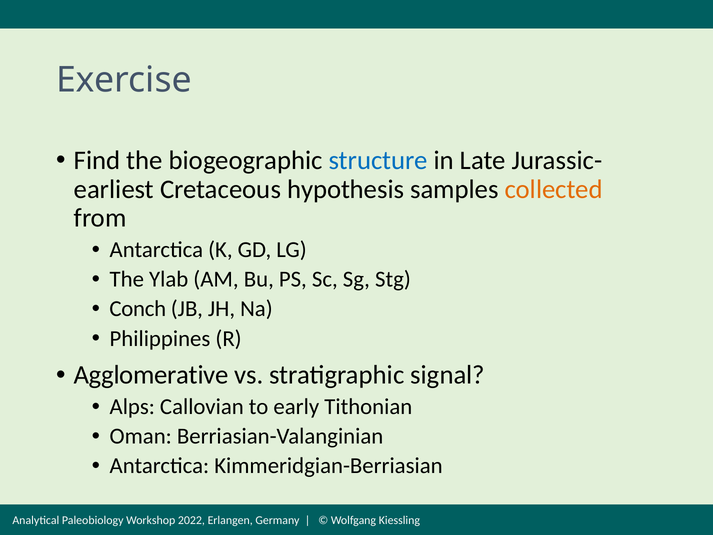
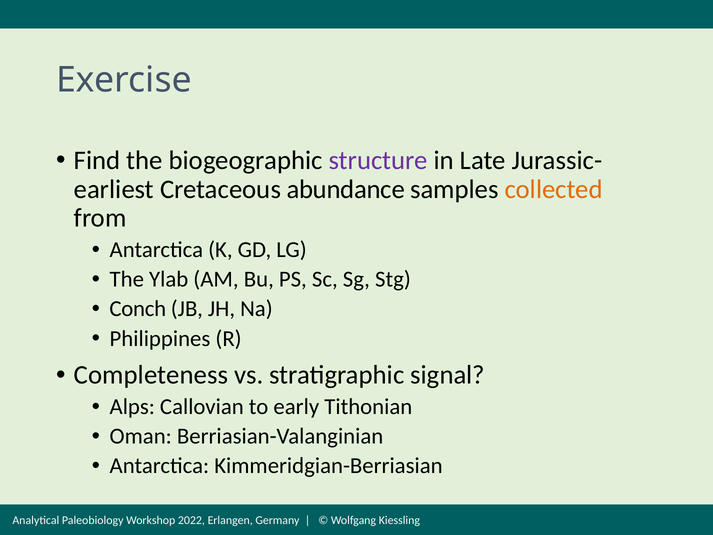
structure colour: blue -> purple (378, 160)
hypothesis: hypothesis -> abundance (346, 189)
Agglomerative: Agglomerative -> Completeness (151, 375)
